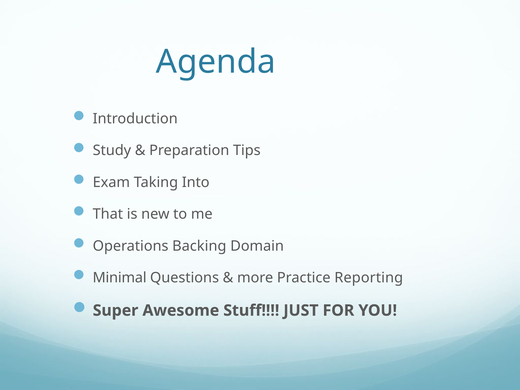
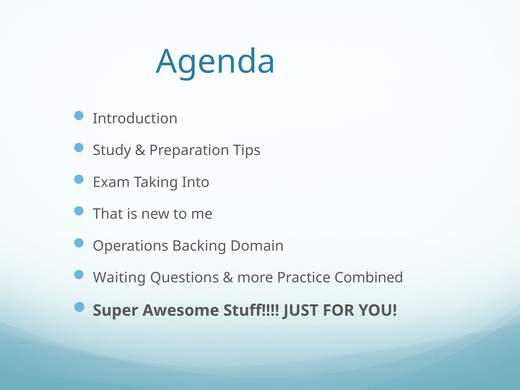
Minimal: Minimal -> Waiting (119, 278)
Reporting: Reporting -> Combined (369, 278)
